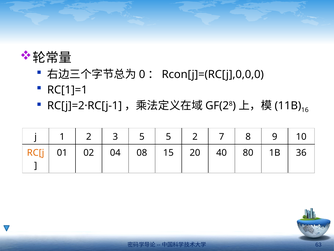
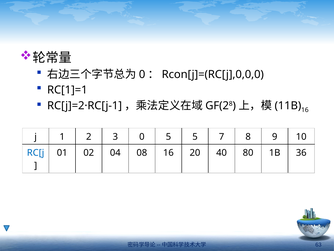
3 5: 5 -> 0 (142, 136)
5 2: 2 -> 5 (195, 136)
RC[j colour: orange -> blue (36, 152)
08 15: 15 -> 16 (168, 152)
